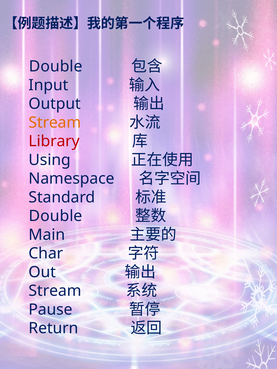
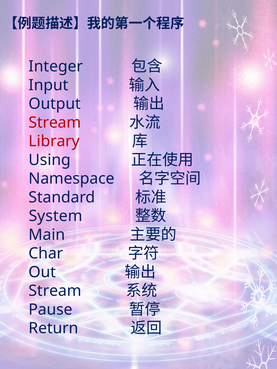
Double: Double -> Integer (56, 66)
Stream colour: orange -> red (55, 123)
Double: Double -> System (56, 216)
